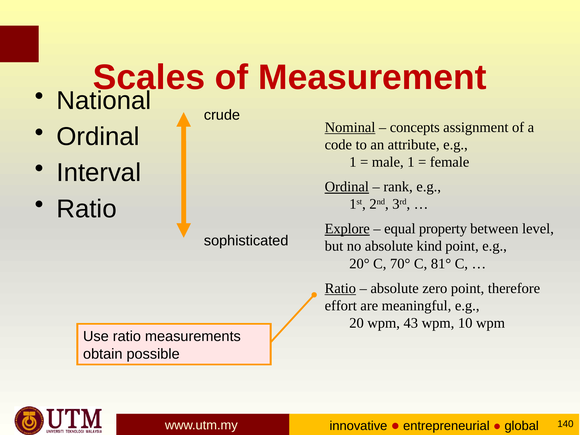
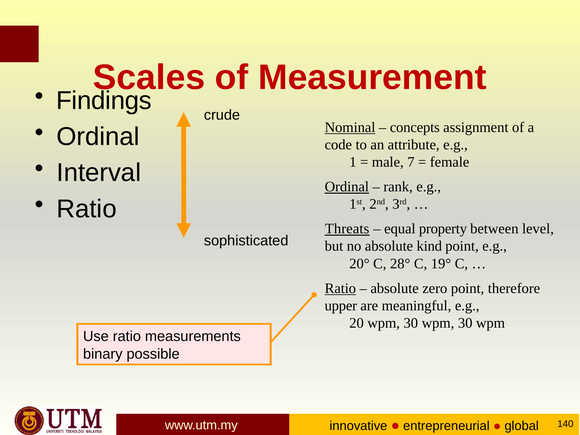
National: National -> Findings (104, 101)
male 1: 1 -> 7 (411, 162)
Explore: Explore -> Threats (347, 229)
70°: 70° -> 28° (400, 264)
81°: 81° -> 19° (441, 264)
effort: effort -> upper (341, 306)
20 wpm 43: 43 -> 30 (411, 323)
10: 10 -> 30 (465, 323)
obtain: obtain -> binary (103, 354)
